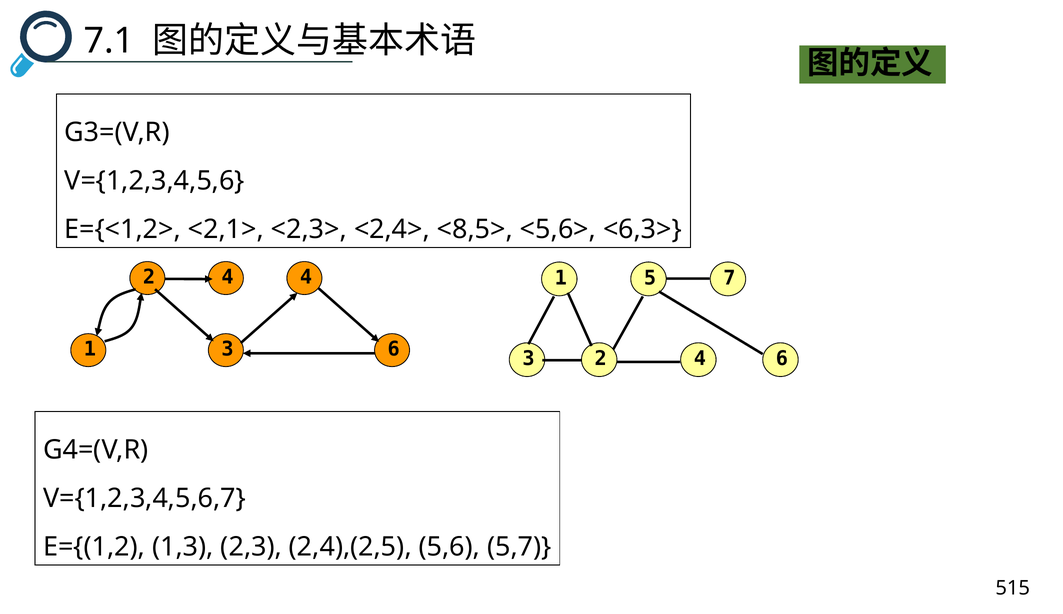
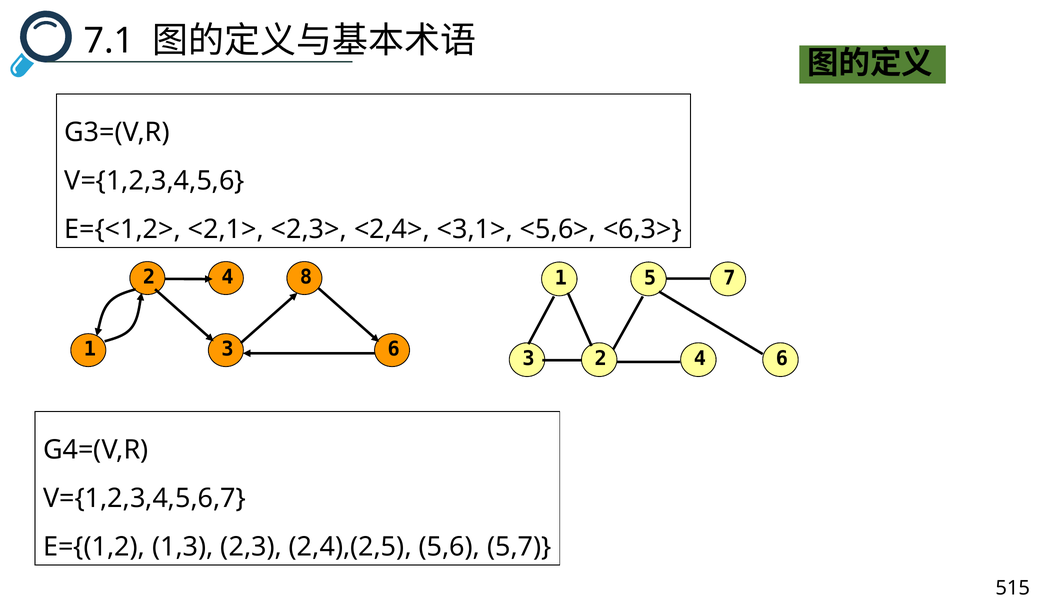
<8,5>: <8,5> -> <3,1> (475, 229)
4 4: 4 -> 8 (306, 277)
